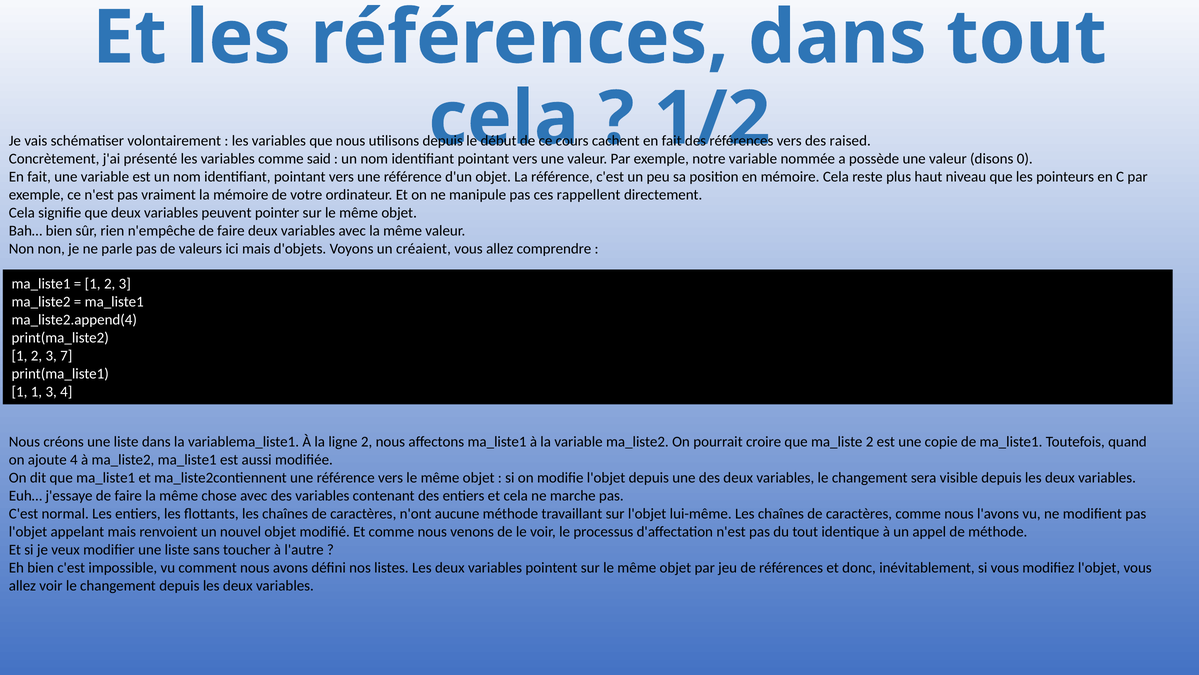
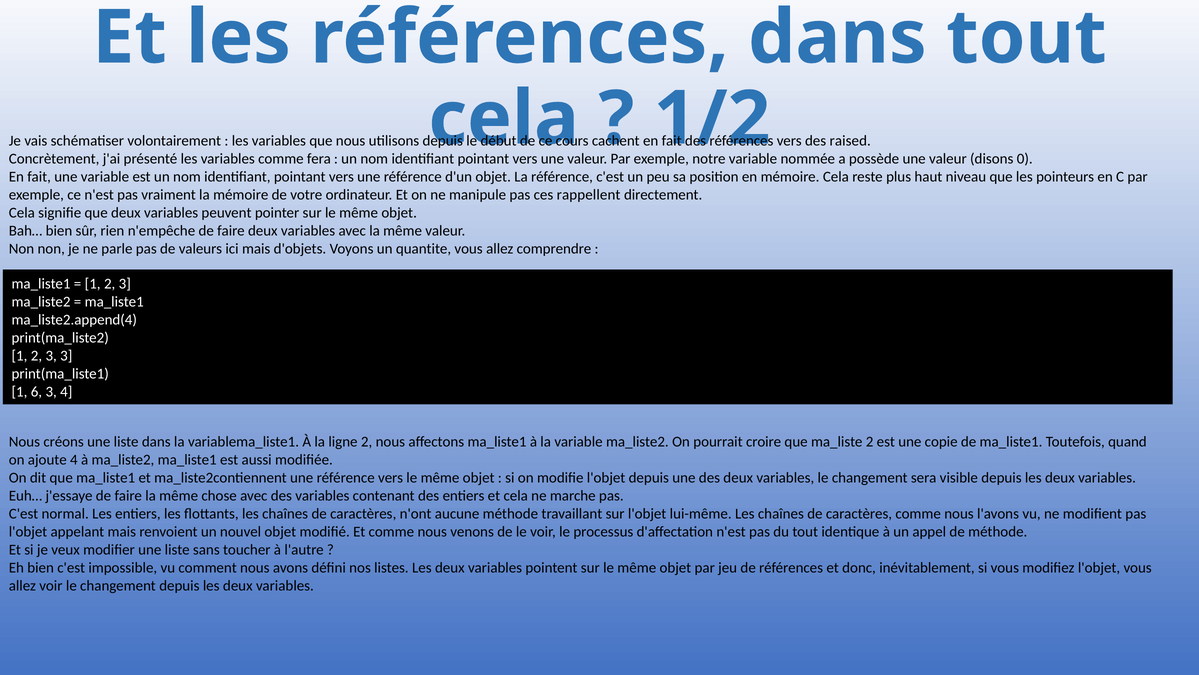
said: said -> fera (319, 159)
créaient: créaient -> quantite (424, 249)
3 7: 7 -> 3 (66, 356)
1 1: 1 -> 6 (36, 392)
